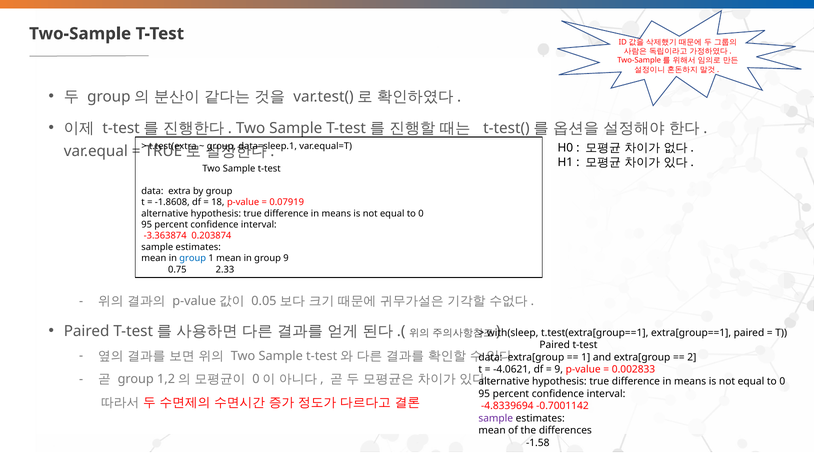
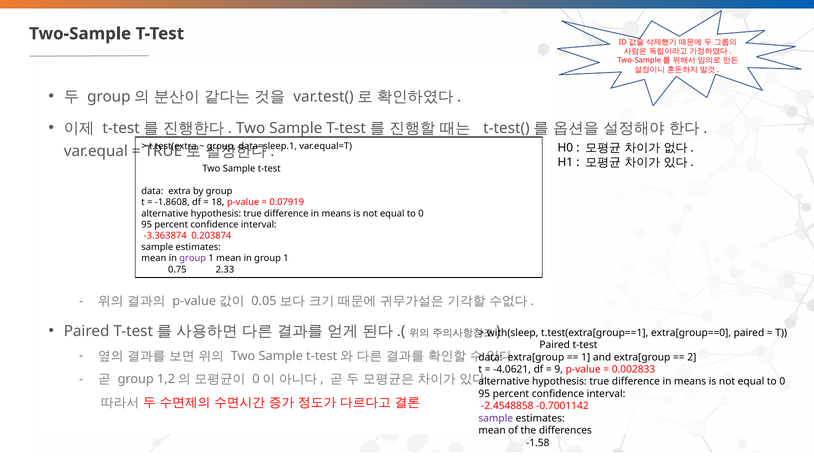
group colour: blue -> purple (193, 258)
9: 9 -> 1 (286, 258)
extra[group==1: extra[group==1 -> extra[group==0 (691, 333)
-4.8339694: -4.8339694 -> -2.4548858 (507, 406)
